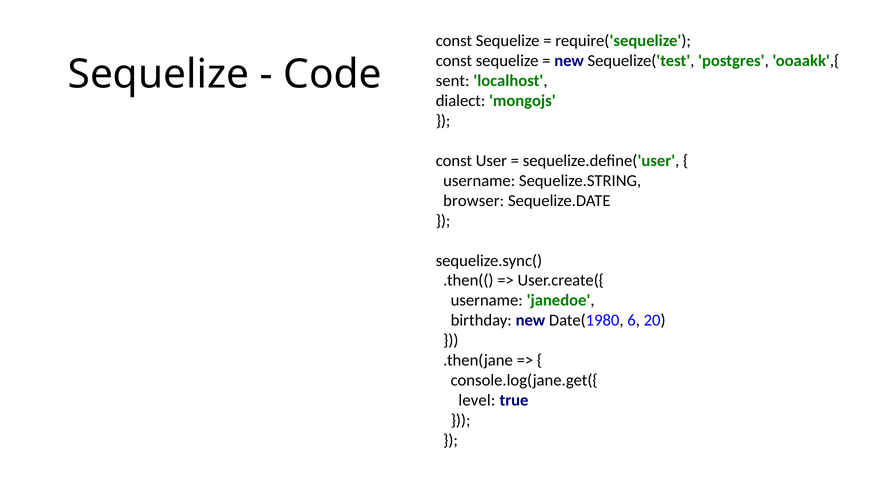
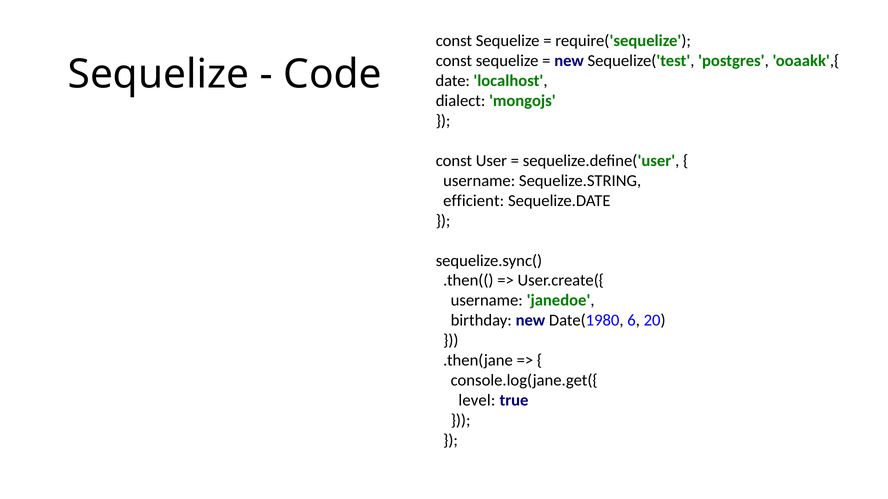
sent: sent -> date (453, 81)
browser: browser -> efficient (474, 201)
